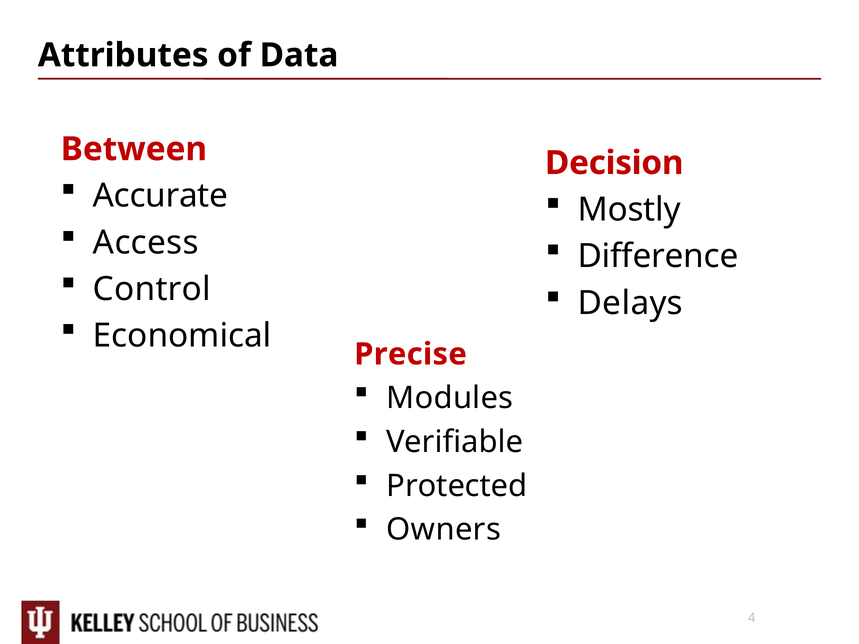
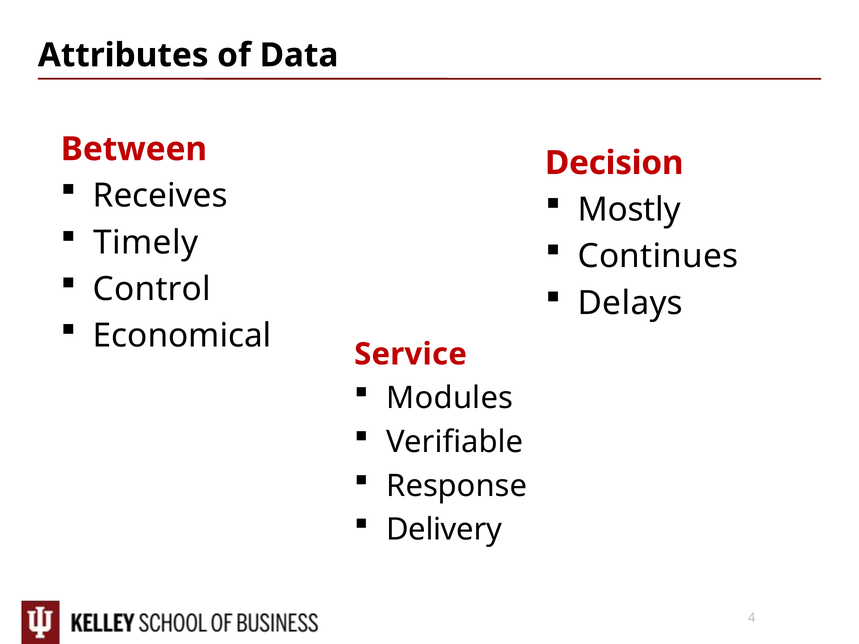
Accurate: Accurate -> Receives (160, 196)
Access: Access -> Timely (146, 243)
Difference: Difference -> Continues (658, 256)
Precise: Precise -> Service (411, 354)
Protected: Protected -> Response (457, 486)
Owners: Owners -> Delivery (444, 530)
